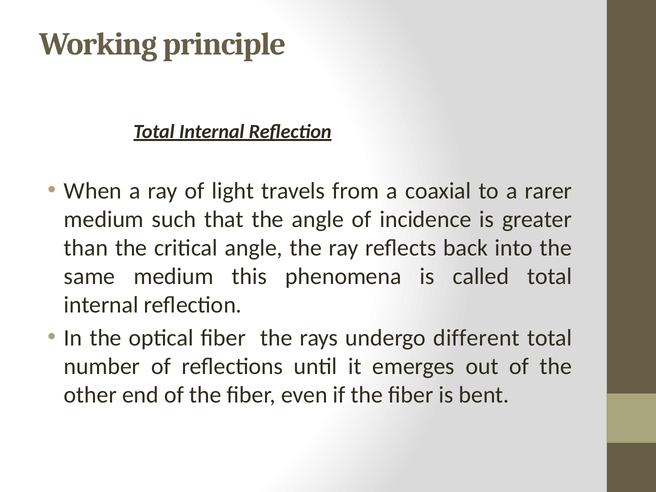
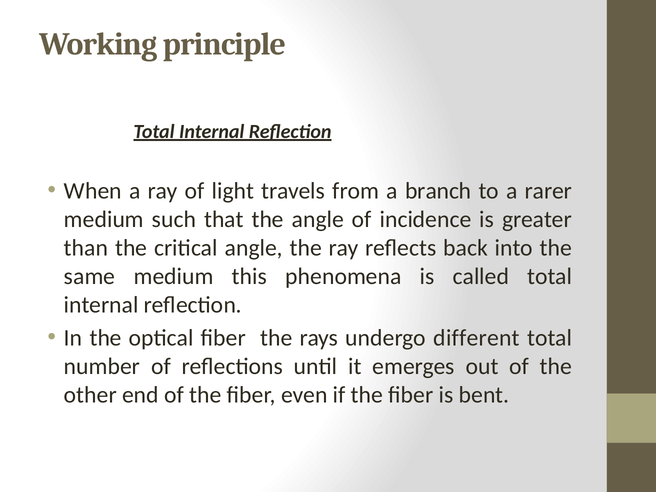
coaxial: coaxial -> branch (438, 191)
